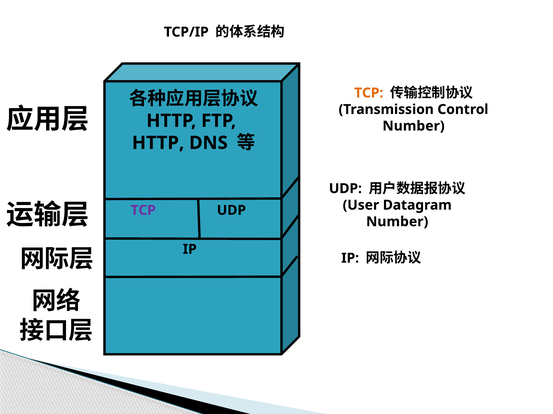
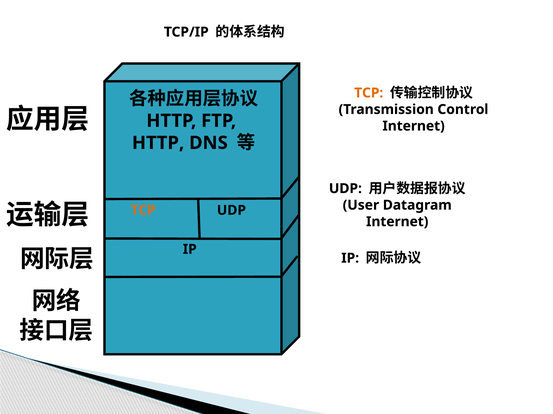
Number: Number -> Internet (414, 126)
TCP colour: purple -> orange (143, 211)
Number: Number -> Internet (397, 222)
